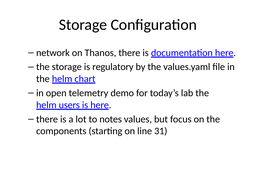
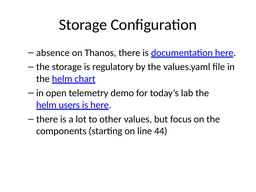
network: network -> absence (53, 53)
notes: notes -> other (111, 119)
31: 31 -> 44 (161, 131)
